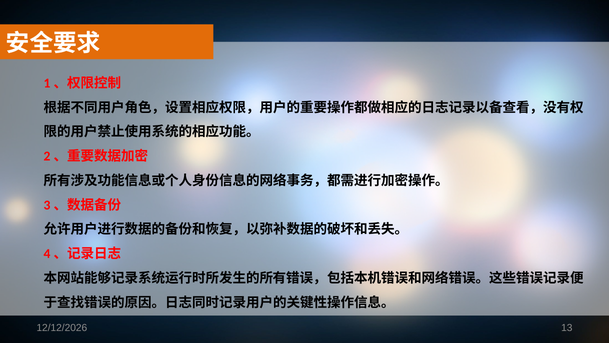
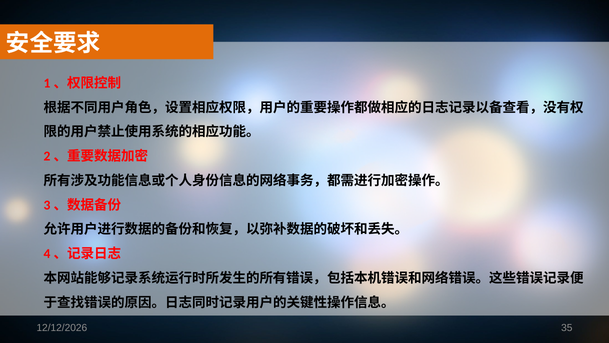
13: 13 -> 35 (567, 327)
